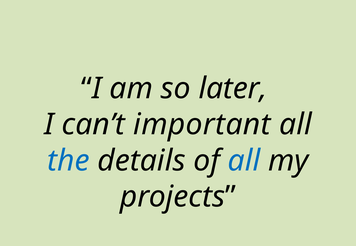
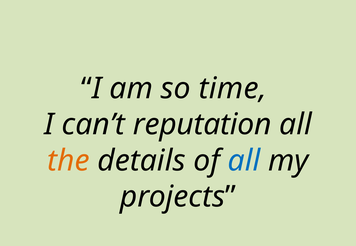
later: later -> time (233, 89)
important: important -> reputation (202, 125)
the colour: blue -> orange (68, 161)
